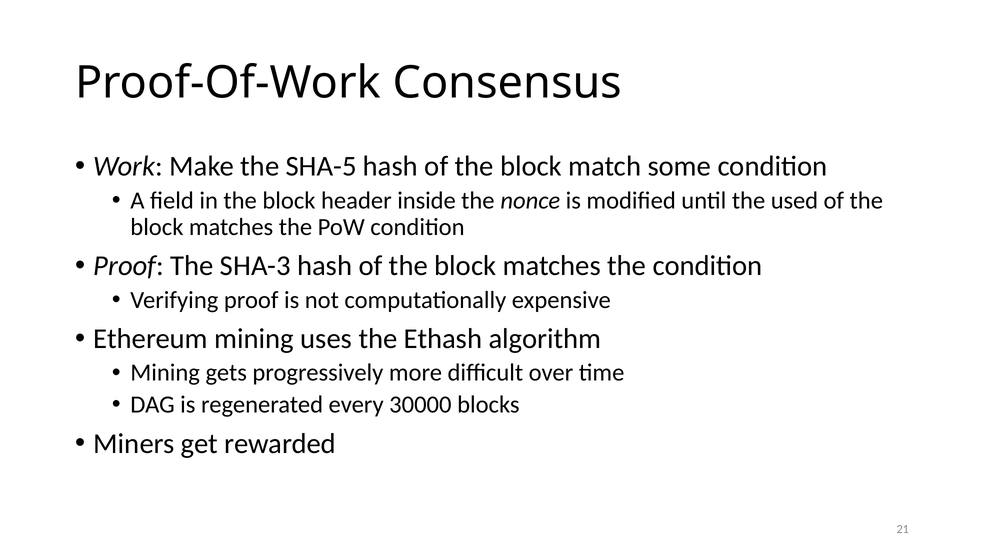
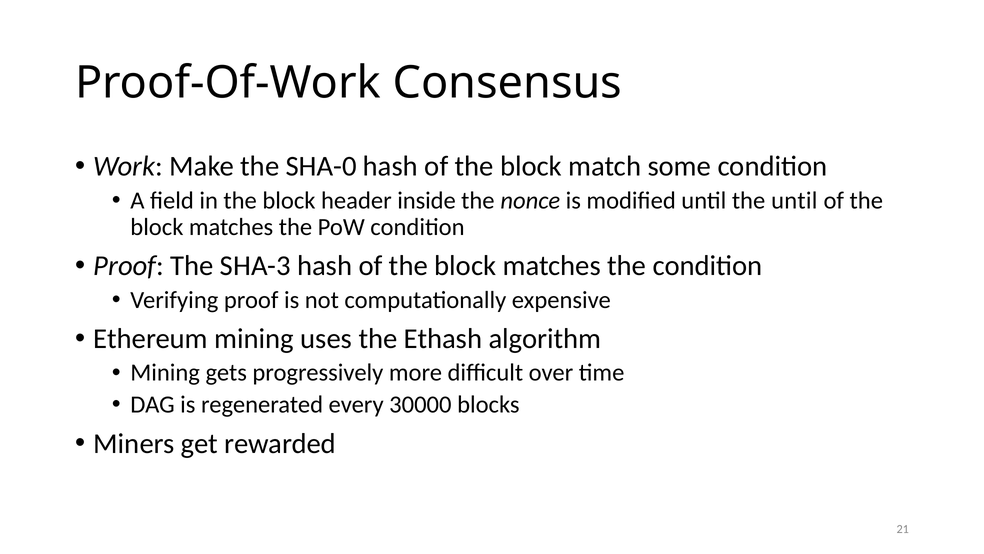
SHA-5: SHA-5 -> SHA-0 (321, 166)
the used: used -> until (794, 200)
